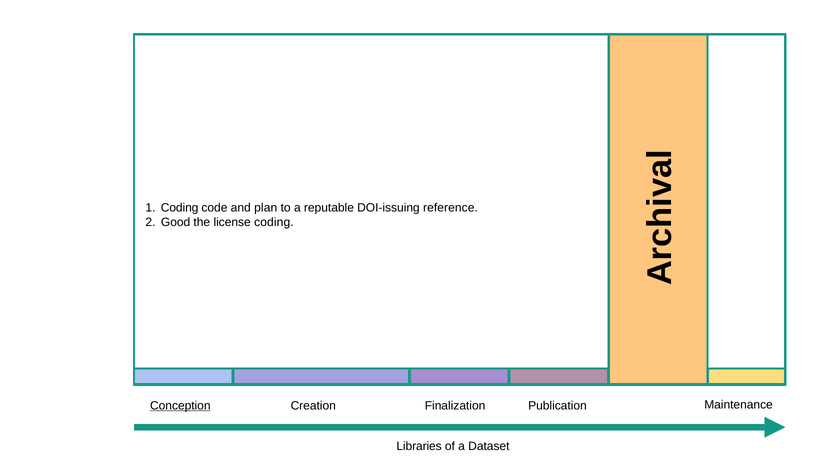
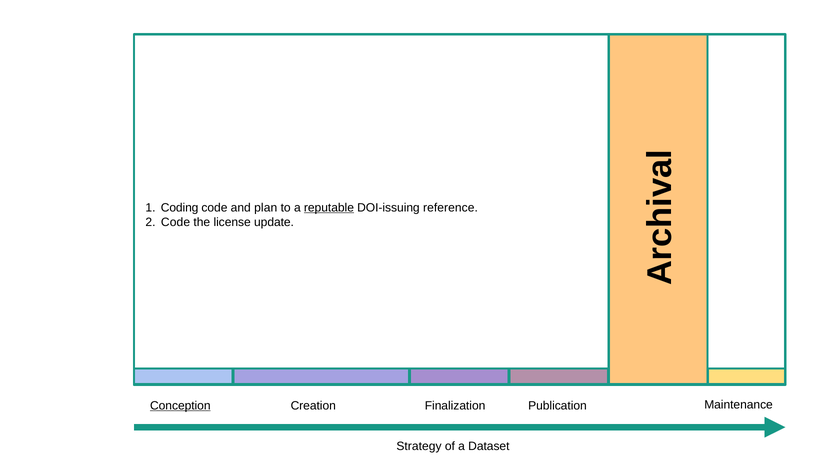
reputable underline: none -> present (329, 208)
Good: Good -> Code (176, 222)
license coding: coding -> update (274, 222)
Libraries: Libraries -> Strategy (419, 446)
